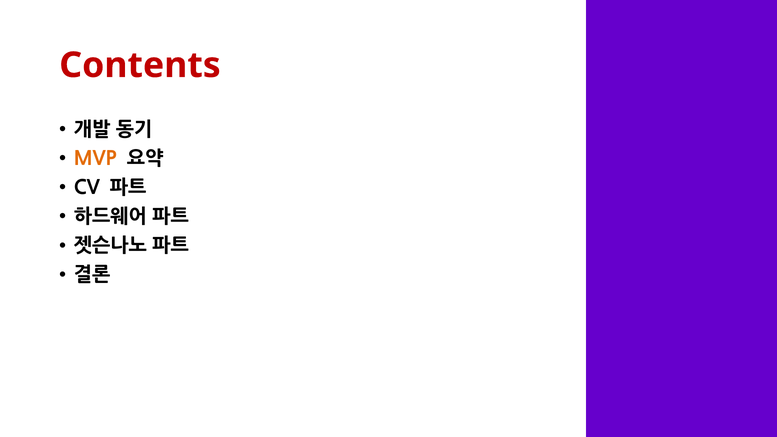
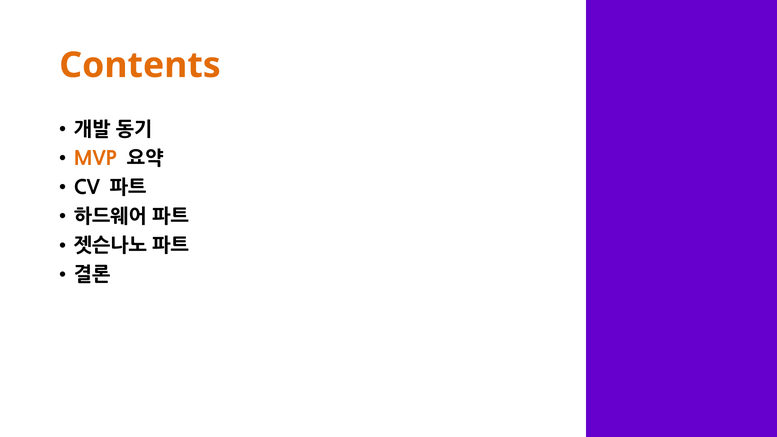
Contents colour: red -> orange (140, 65)
